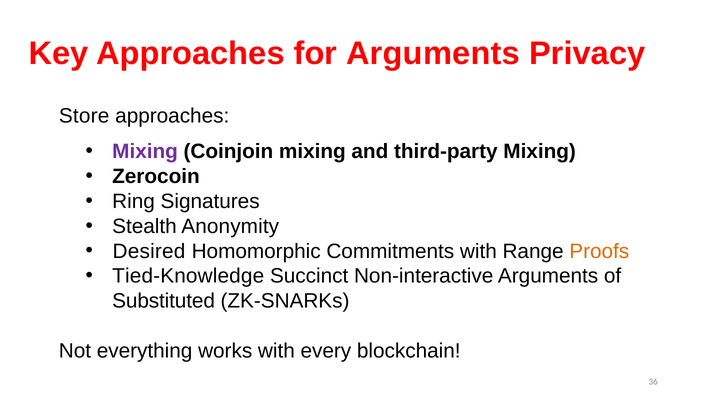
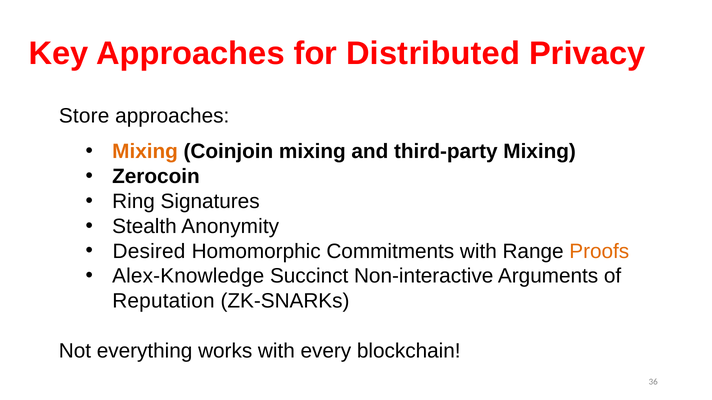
for Arguments: Arguments -> Distributed (433, 53)
Mixing colour: purple -> orange (145, 152)
Tied-Knowledge: Tied-Knowledge -> Alex-Knowledge (188, 276)
Substituted: Substituted -> Reputation (163, 301)
